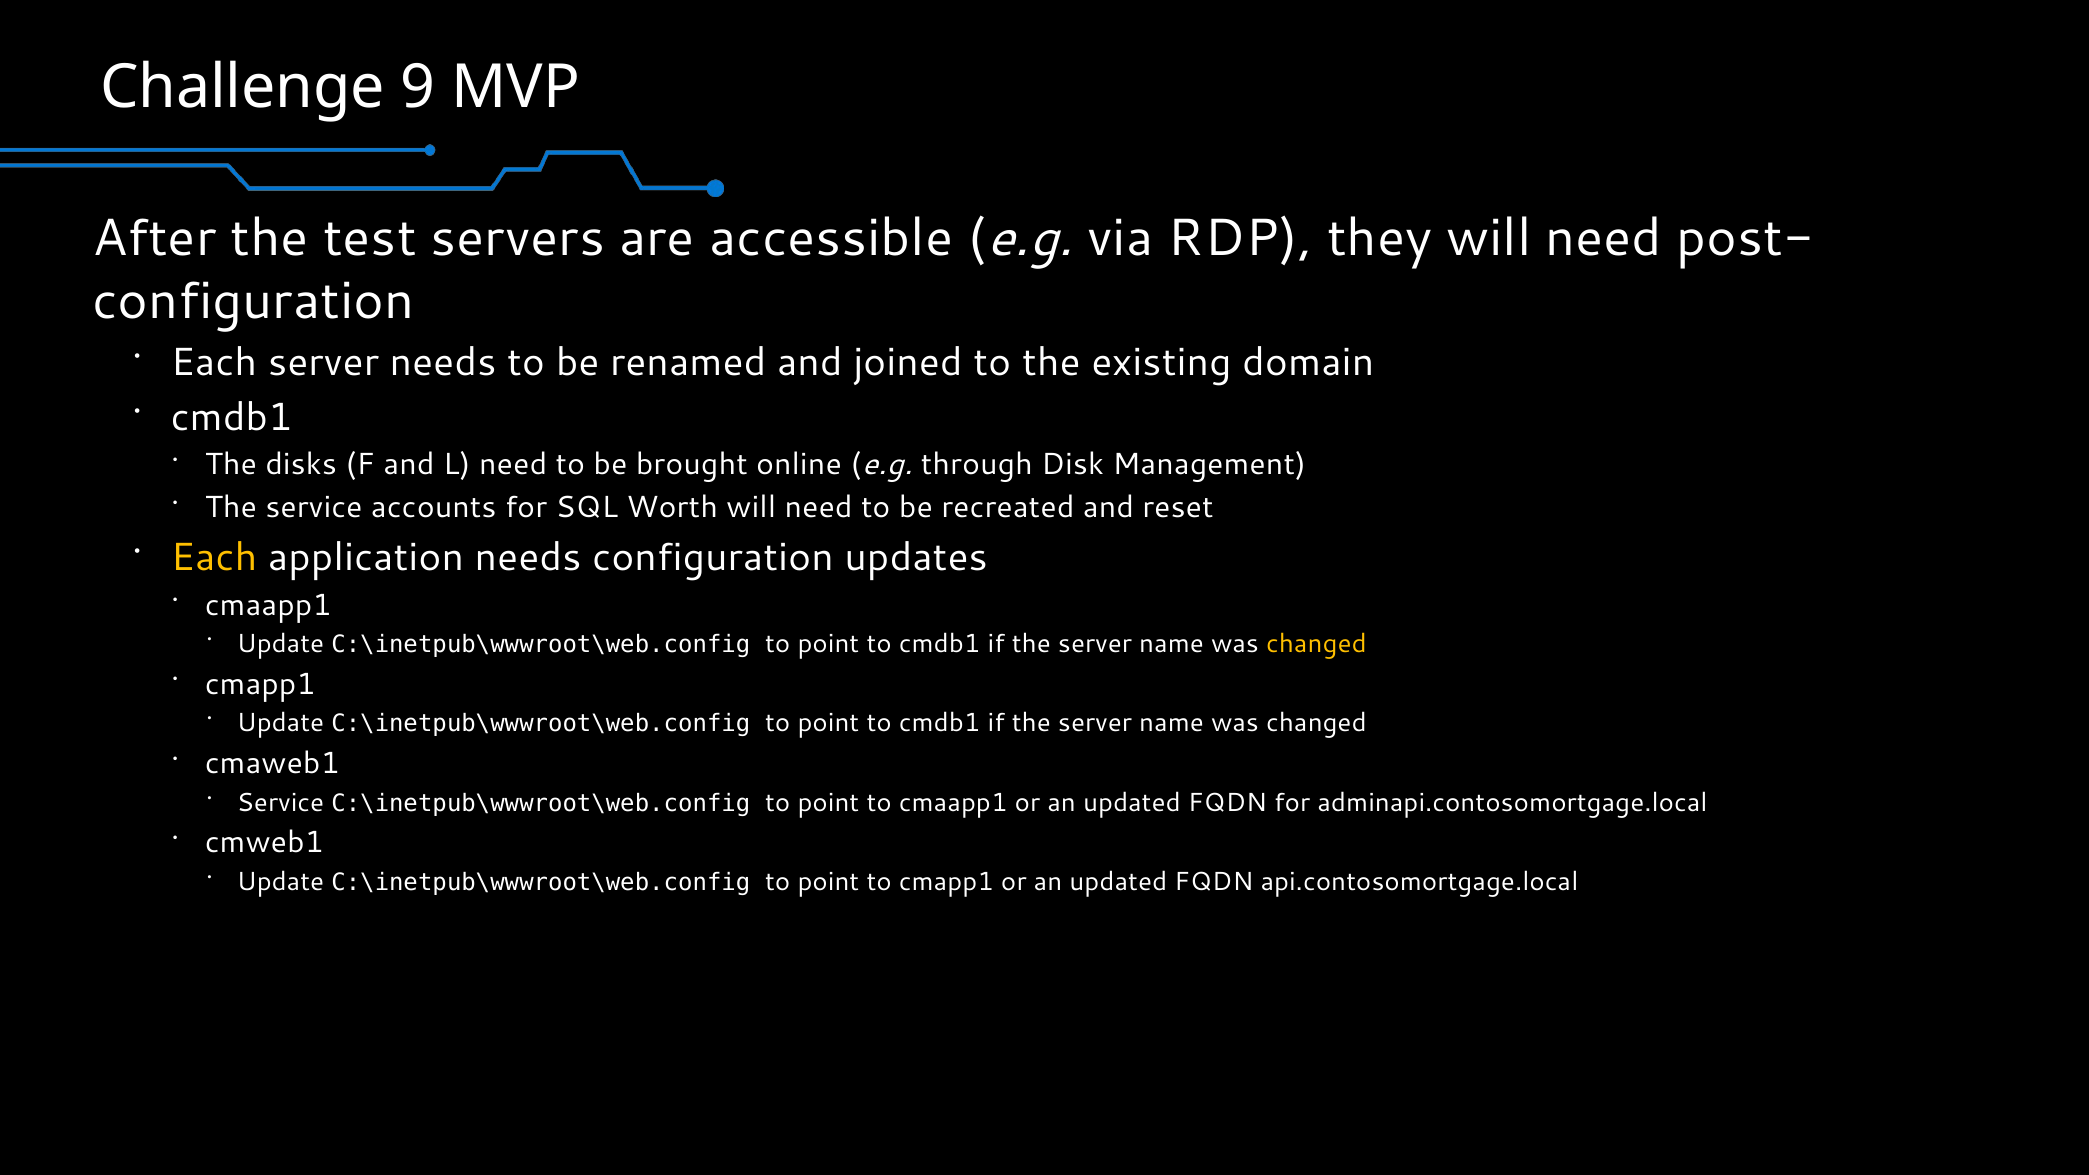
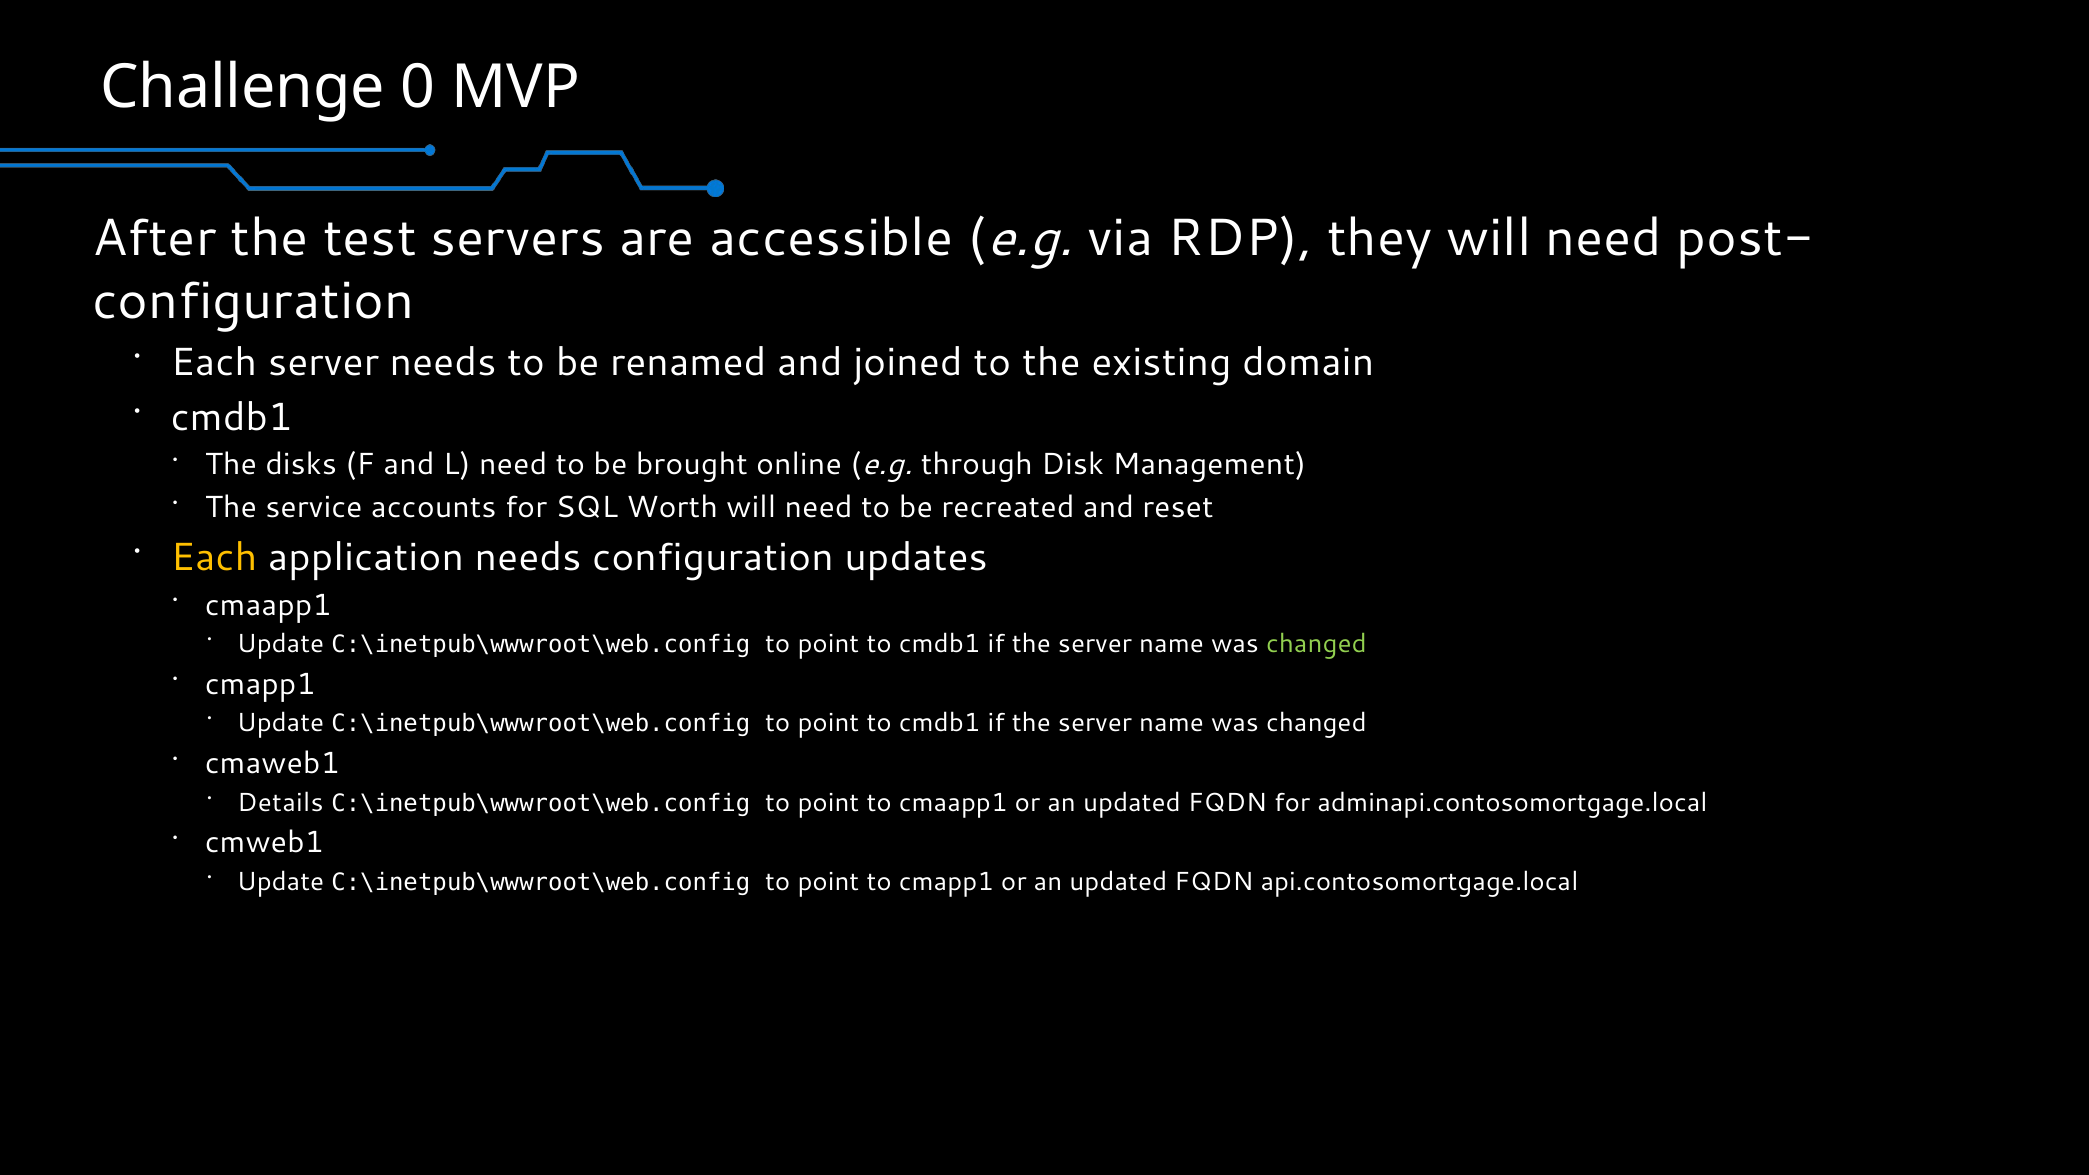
9: 9 -> 0 (418, 88)
changed colour: yellow -> light green (1316, 644)
Service: Service -> Details (280, 803)
